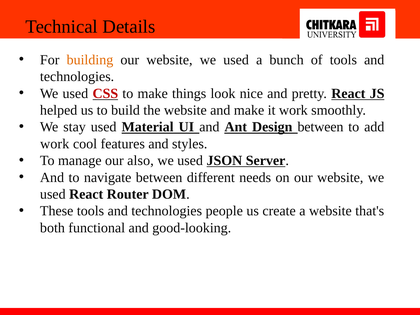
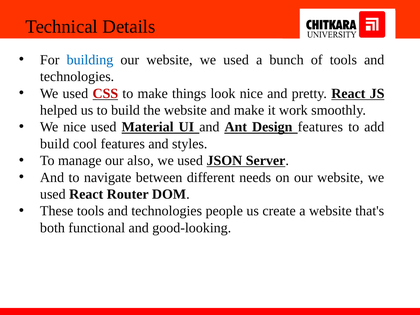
building colour: orange -> blue (90, 60)
We stay: stay -> nice (75, 127)
Design between: between -> features (320, 127)
work: work -> build (55, 144)
